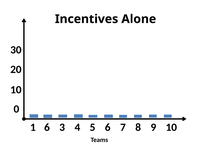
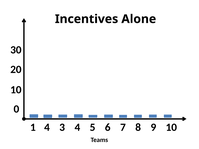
1 6: 6 -> 4 (47, 127)
